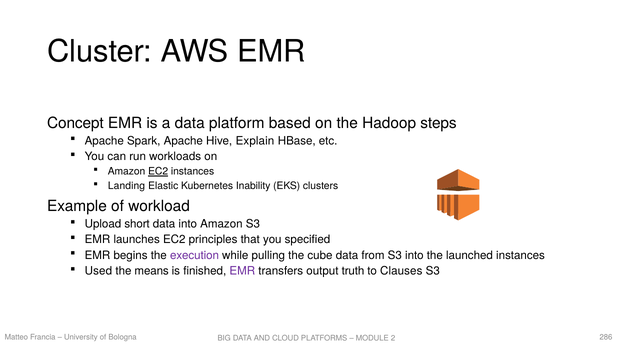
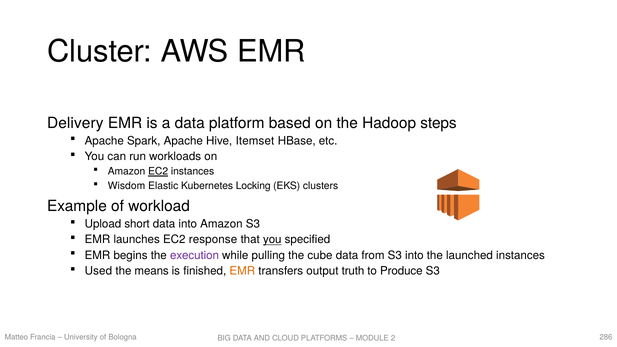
Concept: Concept -> Delivery (75, 123)
Explain: Explain -> Itemset (255, 141)
Landing: Landing -> Wisdom (127, 186)
Inability: Inability -> Locking (253, 186)
principles: principles -> response (213, 240)
you underline: none -> present (272, 240)
EMR colour: purple -> orange (242, 271)
Clauses: Clauses -> Produce (401, 271)
